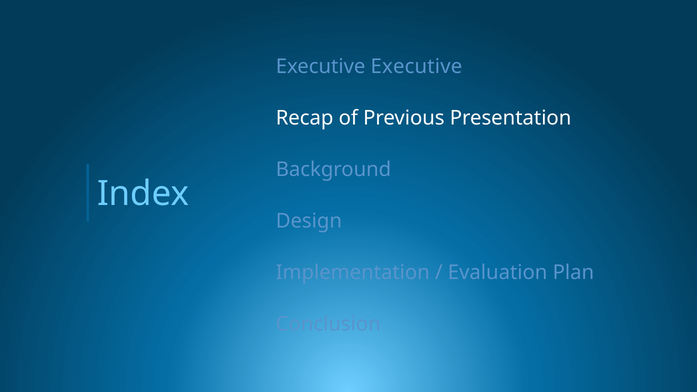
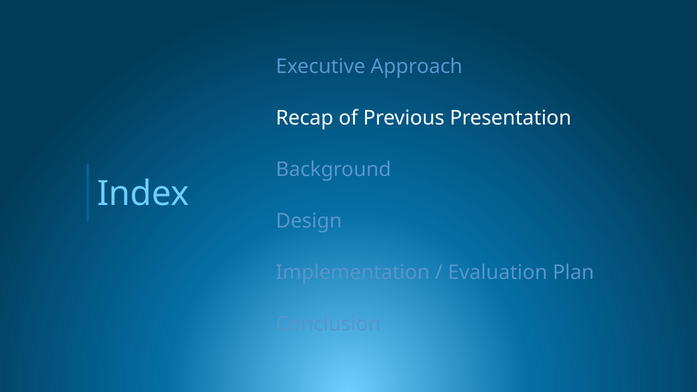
Executive Executive: Executive -> Approach (417, 67)
